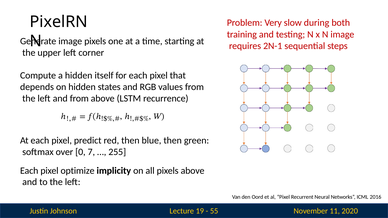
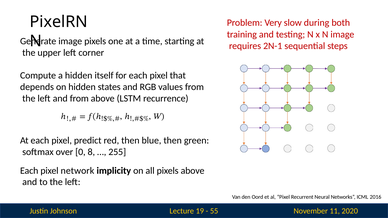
7: 7 -> 8 (91, 152)
optimize: optimize -> network (77, 171)
